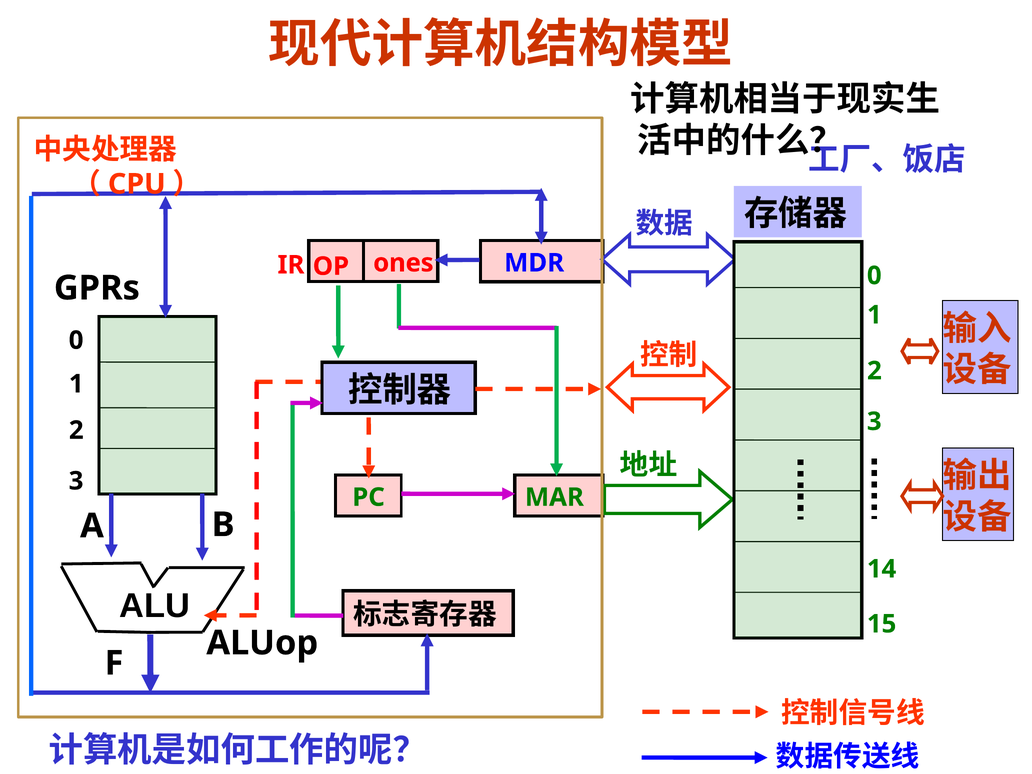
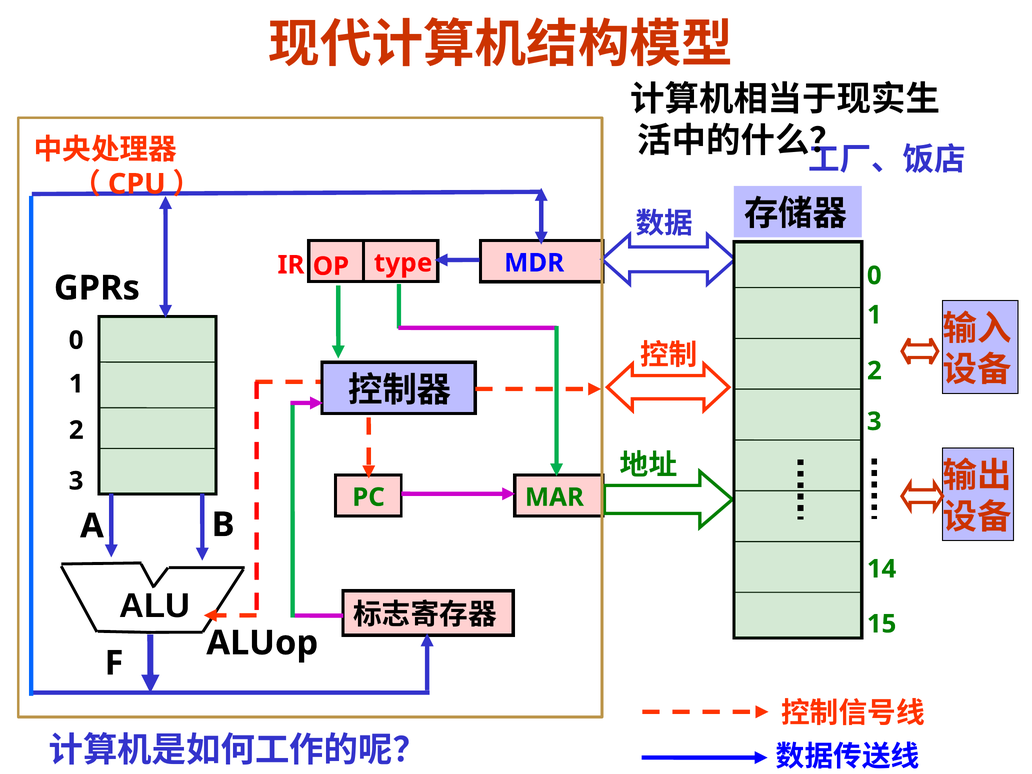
ones: ones -> type (403, 263)
